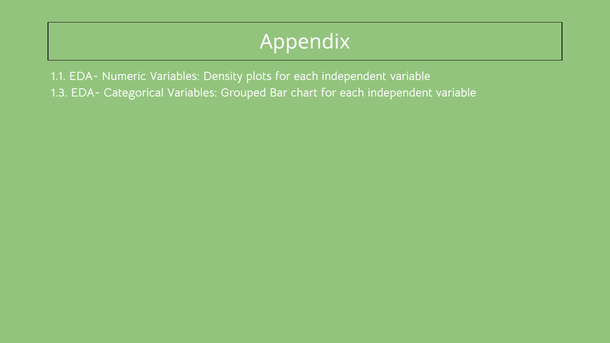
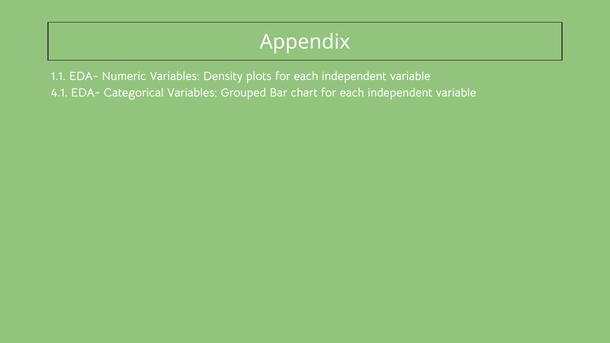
1.3: 1.3 -> 4.1 (59, 93)
